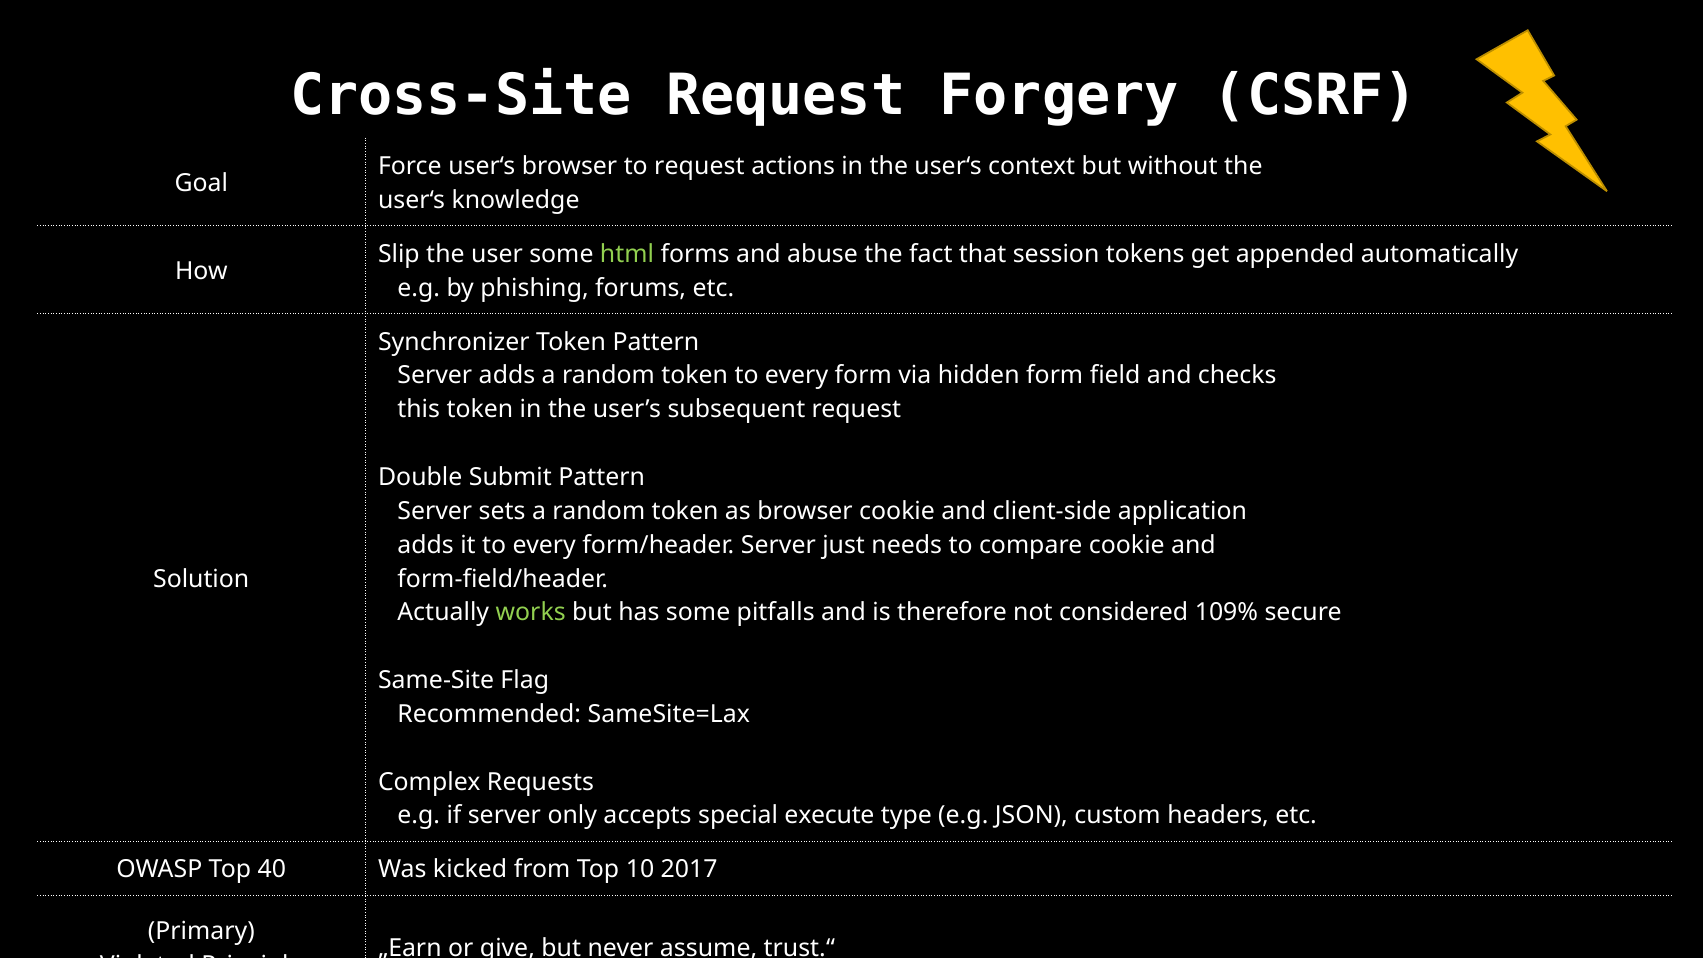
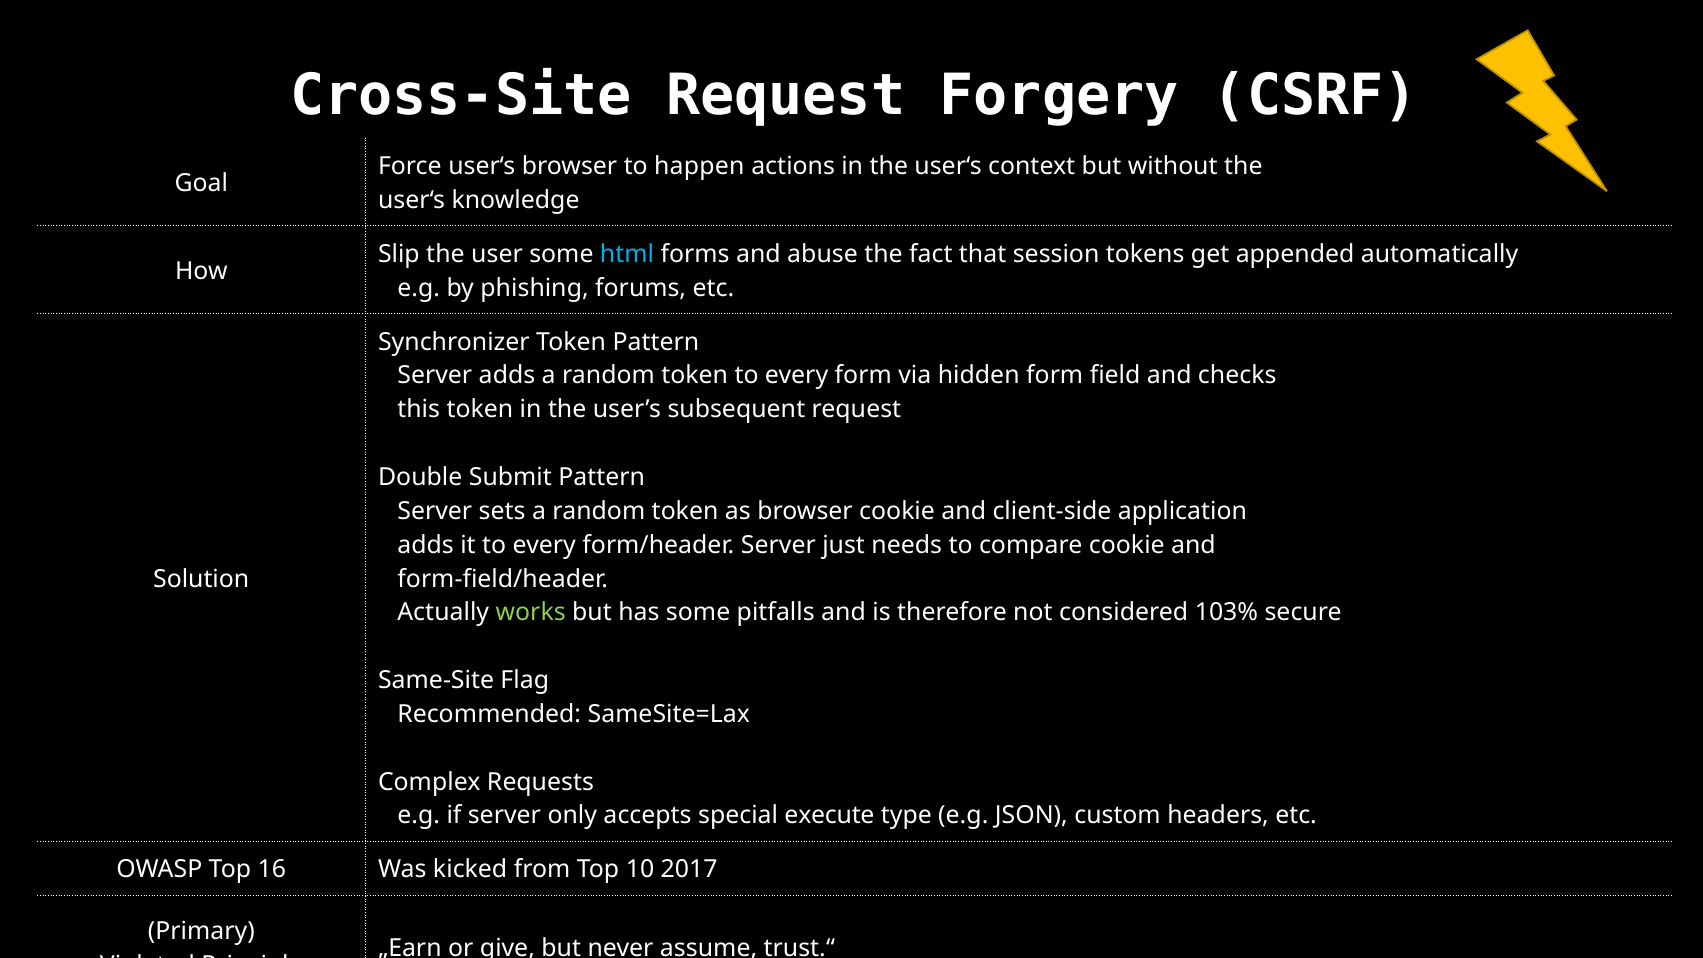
to request: request -> happen (699, 166)
html colour: light green -> light blue (627, 254)
109%: 109% -> 103% (1226, 613)
40: 40 -> 16 (272, 870)
